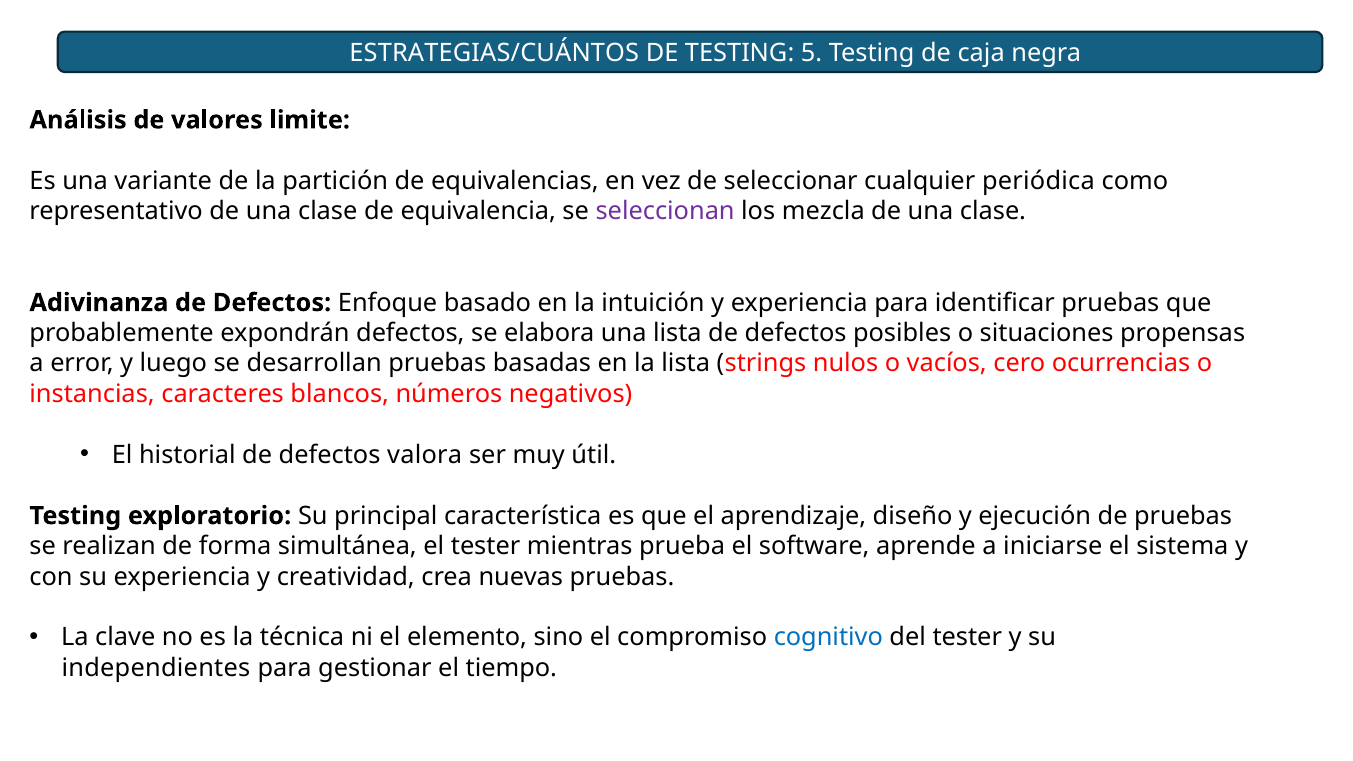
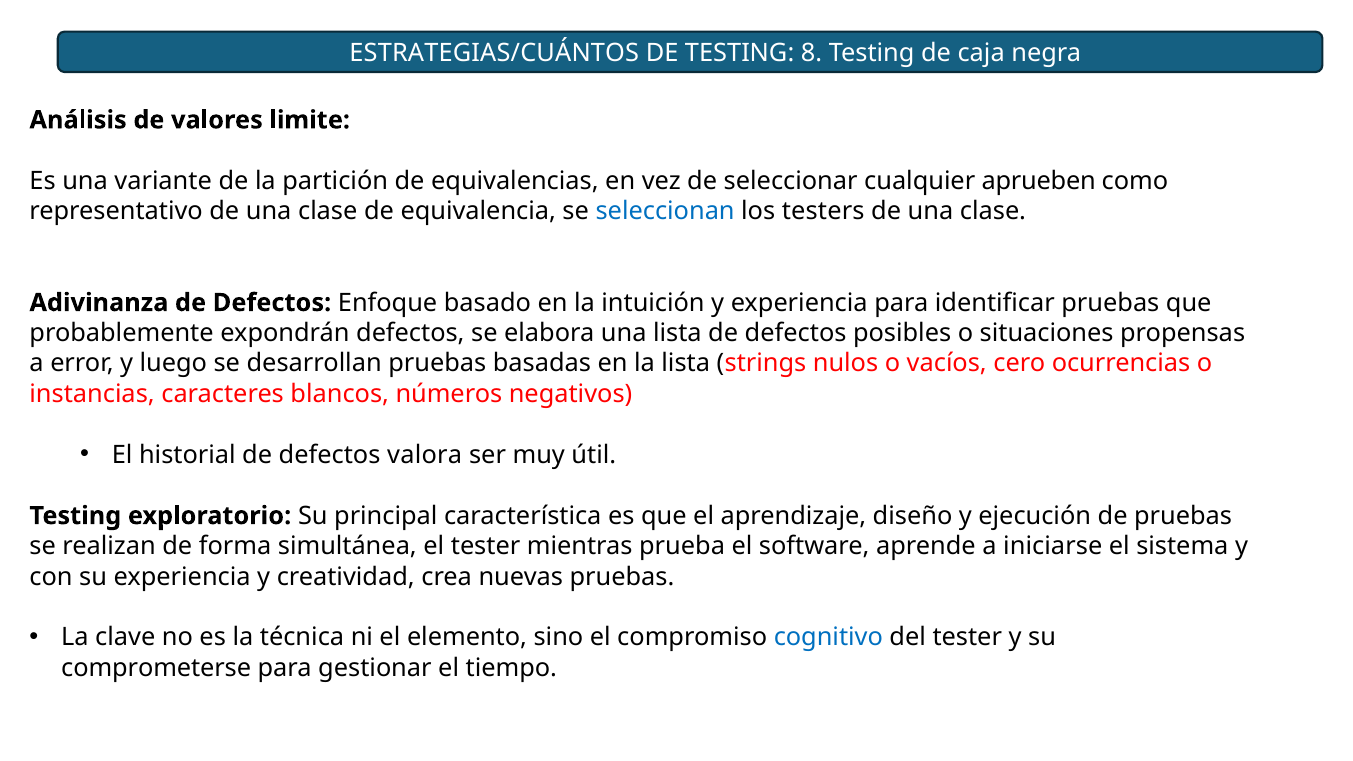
5: 5 -> 8 (812, 54)
periódica: periódica -> aprueben (1039, 181)
seleccionan colour: purple -> blue (665, 211)
mezcla: mezcla -> testers (823, 211)
independientes: independientes -> comprometerse (156, 668)
